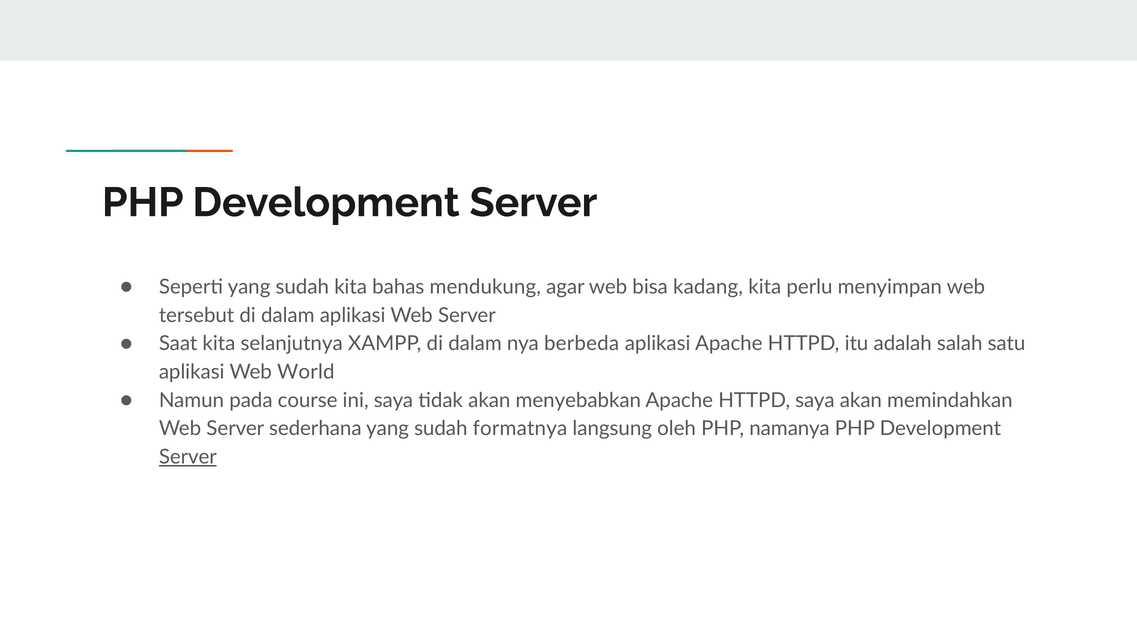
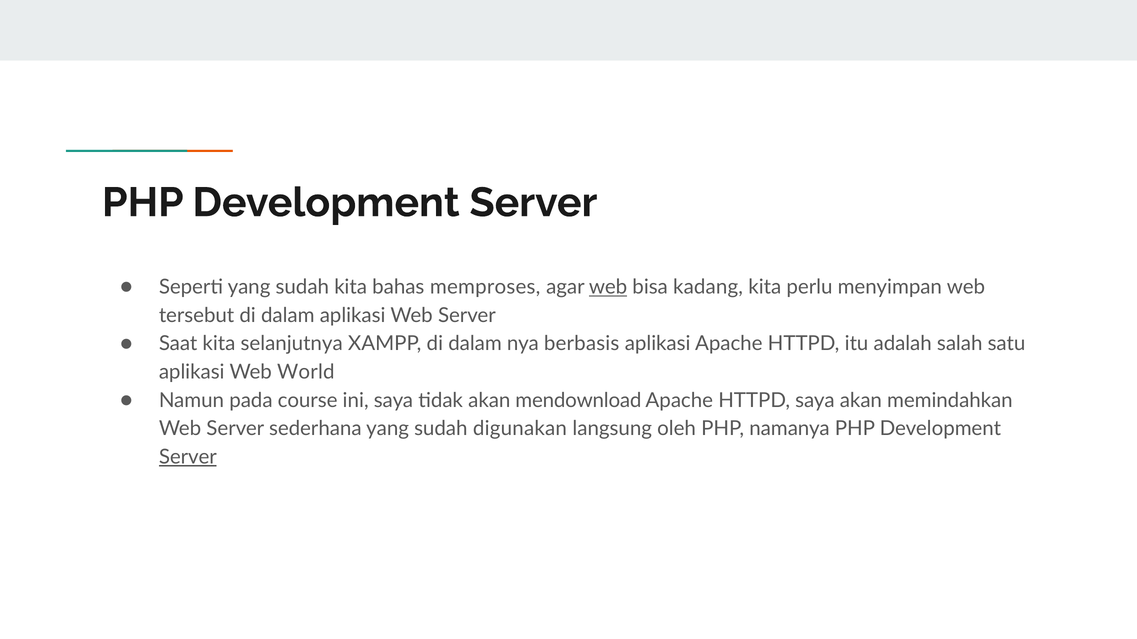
mendukung: mendukung -> memproses (485, 287)
web underline: none -> present (608, 287)
berbeda: berbeda -> berbasis (582, 344)
menyebabkan: menyebabkan -> mendownload (578, 401)
formatnya: formatnya -> digunakan (520, 429)
